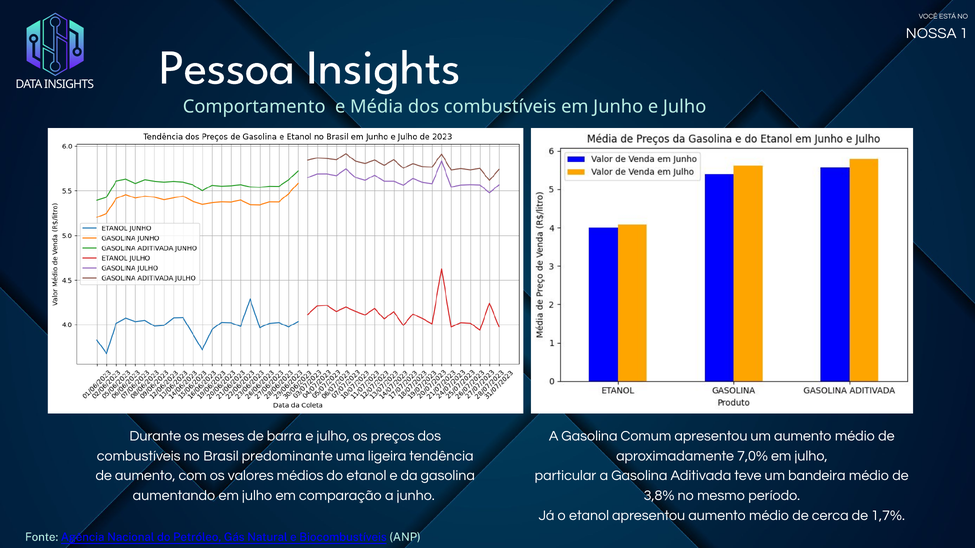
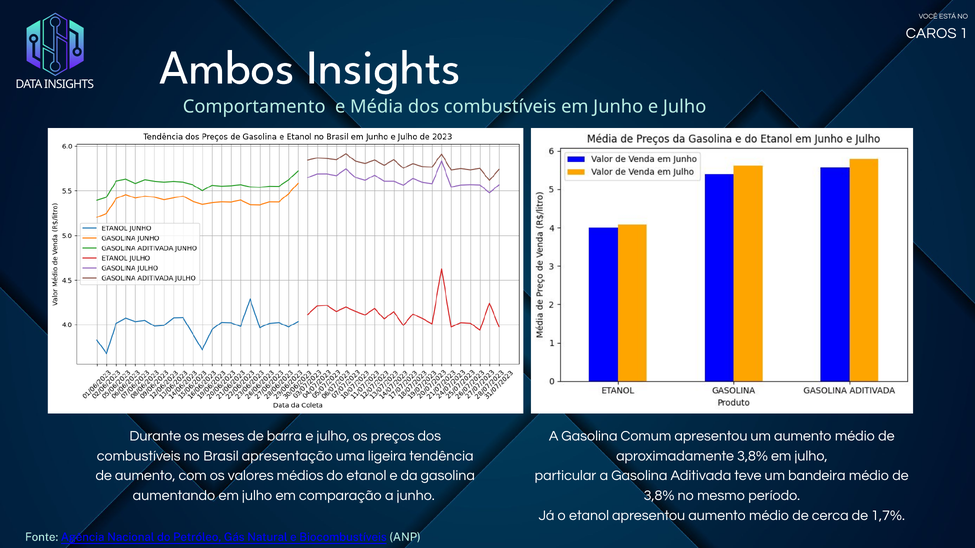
NOSSA: NOSSA -> CAROS (931, 33)
Pessoa: Pessoa -> Ambos (227, 68)
predominante: predominante -> apresentação (287, 456)
aproximadamente 7,0%: 7,0% -> 3,8% (753, 456)
